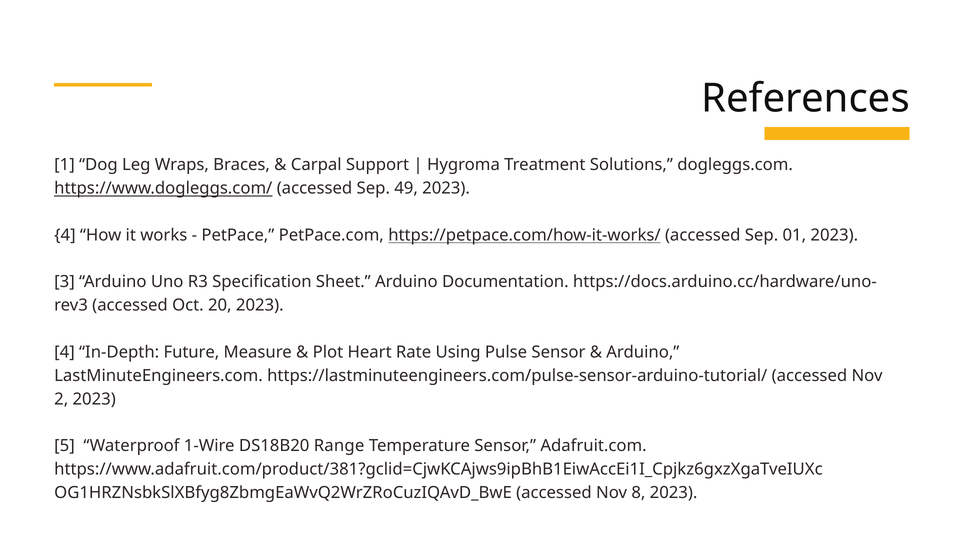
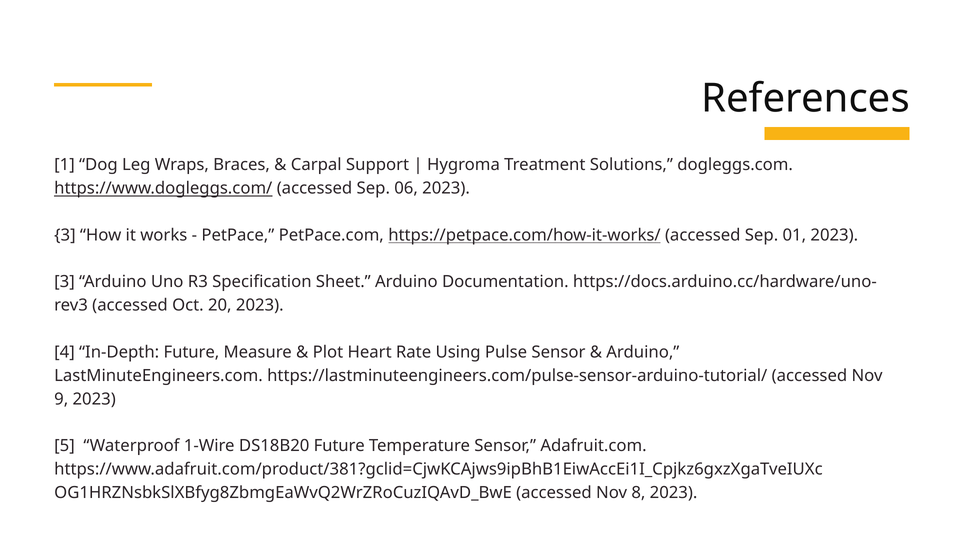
49: 49 -> 06 (406, 188)
4: 4 -> 3 (65, 235)
2: 2 -> 9 (61, 399)
DS18B20 Range: Range -> Future (339, 446)
